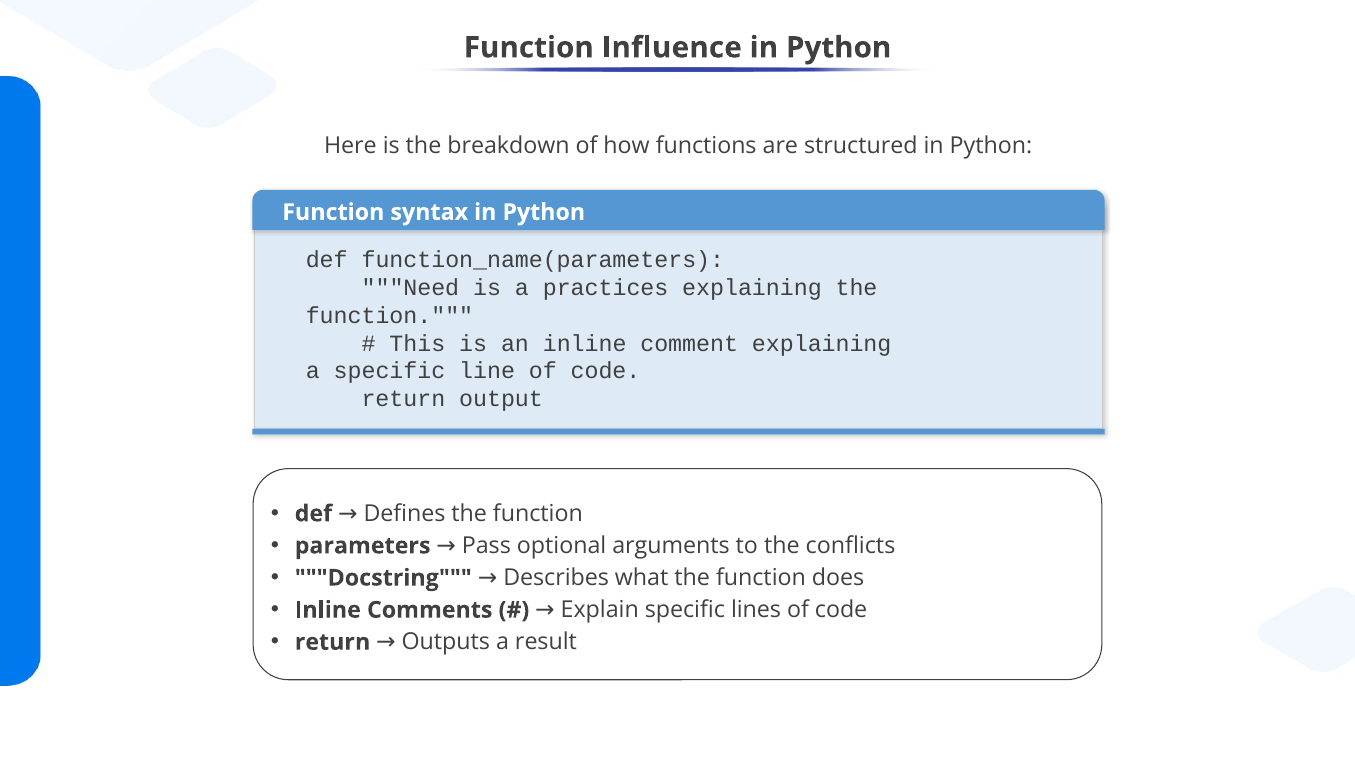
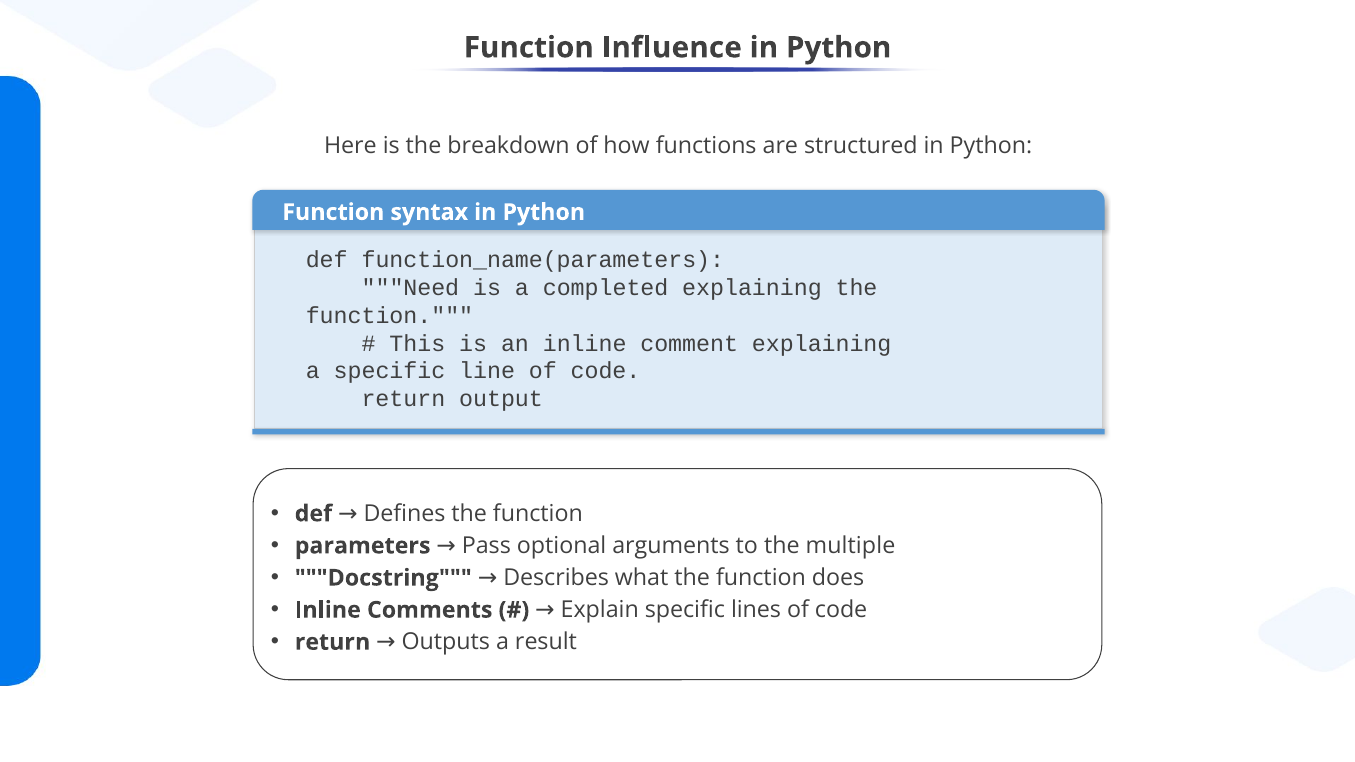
practices: practices -> completed (606, 288)
conflicts: conflicts -> multiple (850, 546)
